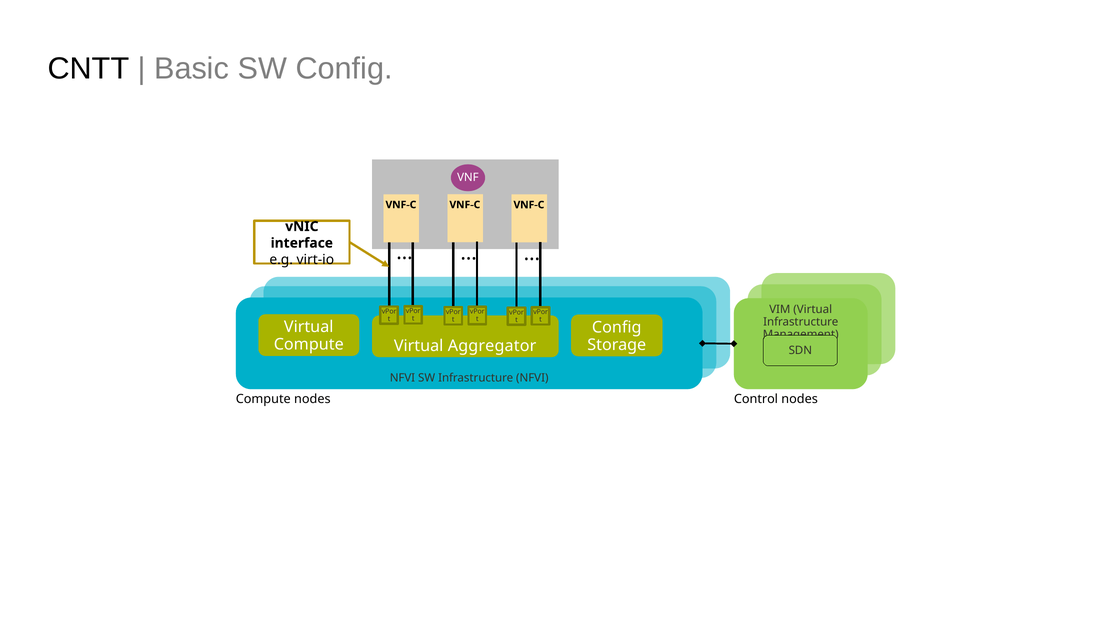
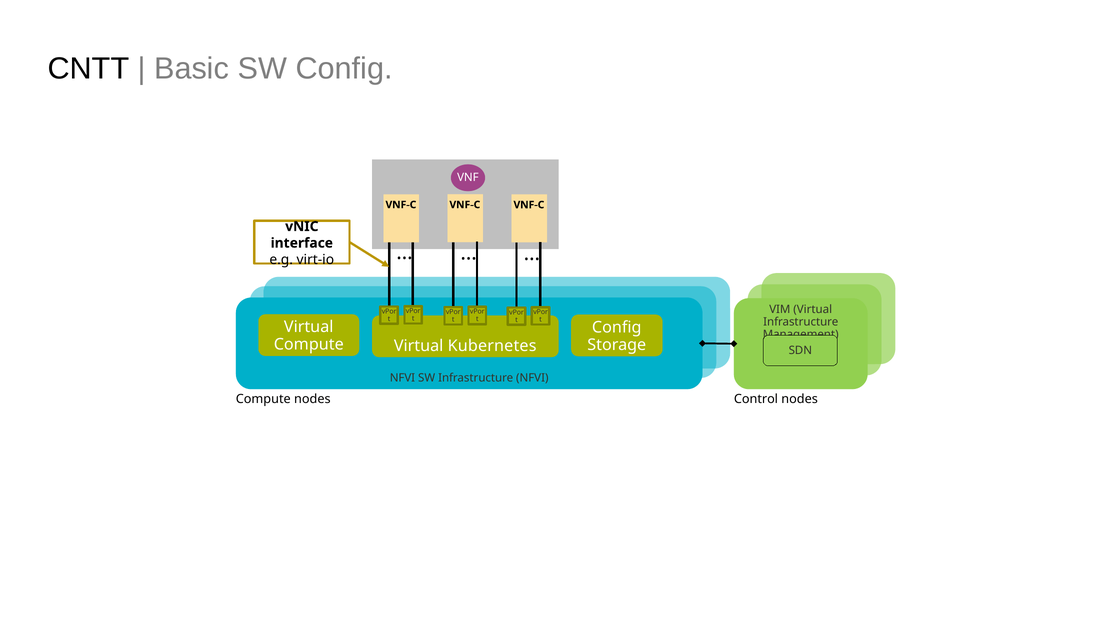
Aggregator: Aggregator -> Kubernetes (492, 346)
